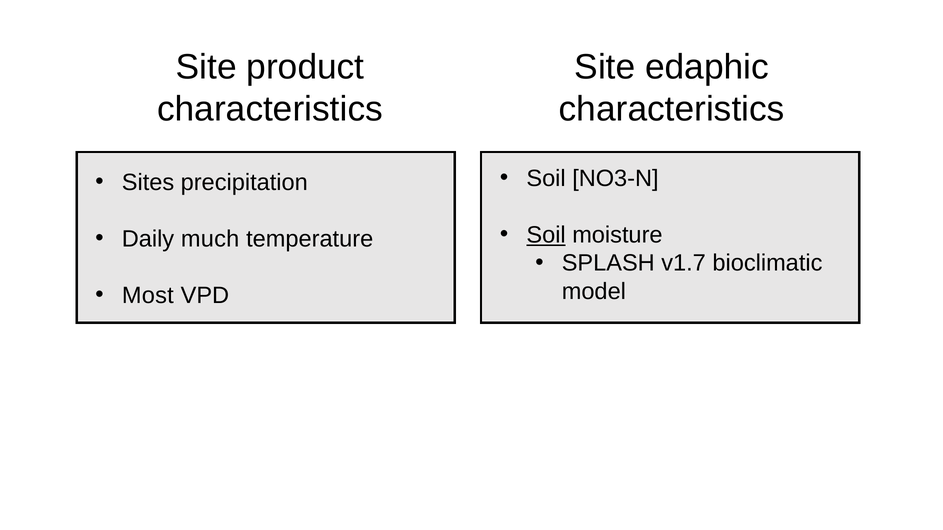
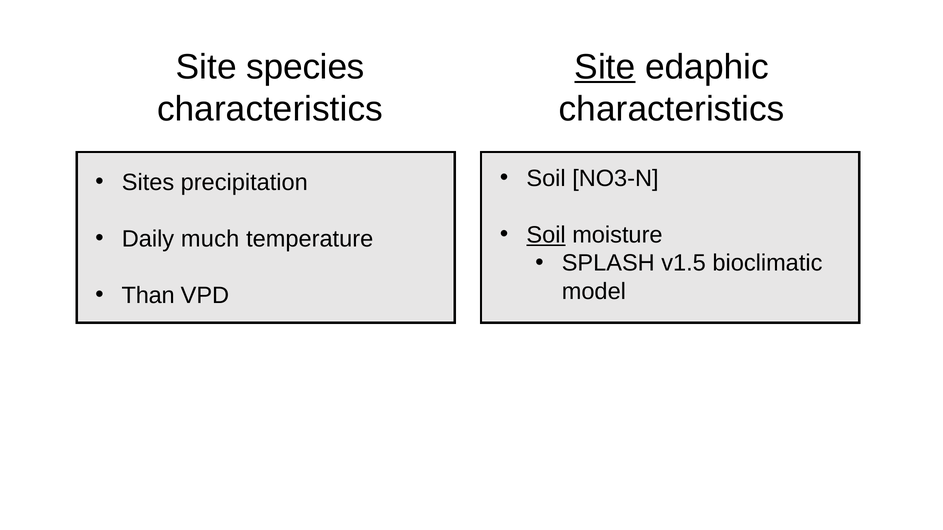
product: product -> species (306, 67)
Site underline: none -> present (605, 67)
v1.7: v1.7 -> v1.5 (684, 263)
Most: Most -> Than (148, 296)
